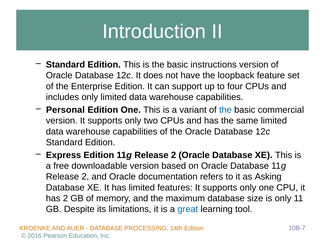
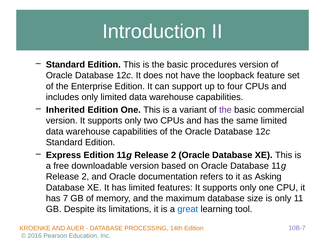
instructions: instructions -> procedures (214, 65)
Personal: Personal -> Inherited (65, 110)
the colour: blue -> purple (225, 110)
has 2: 2 -> 7 (65, 198)
